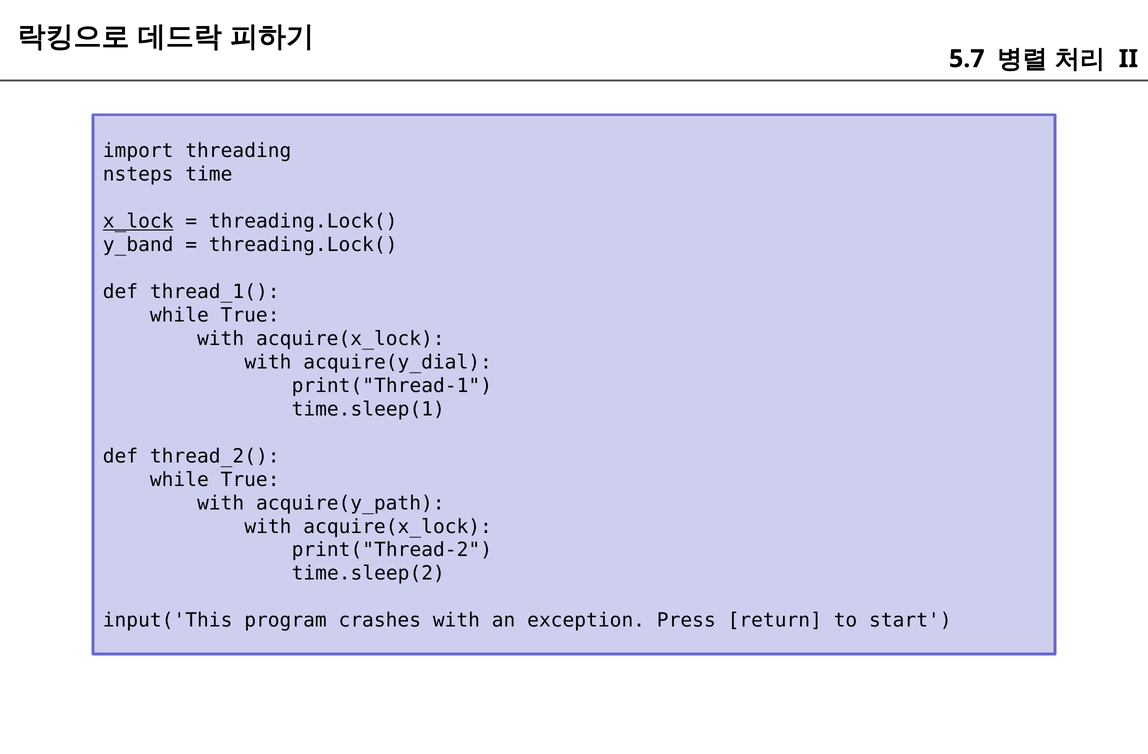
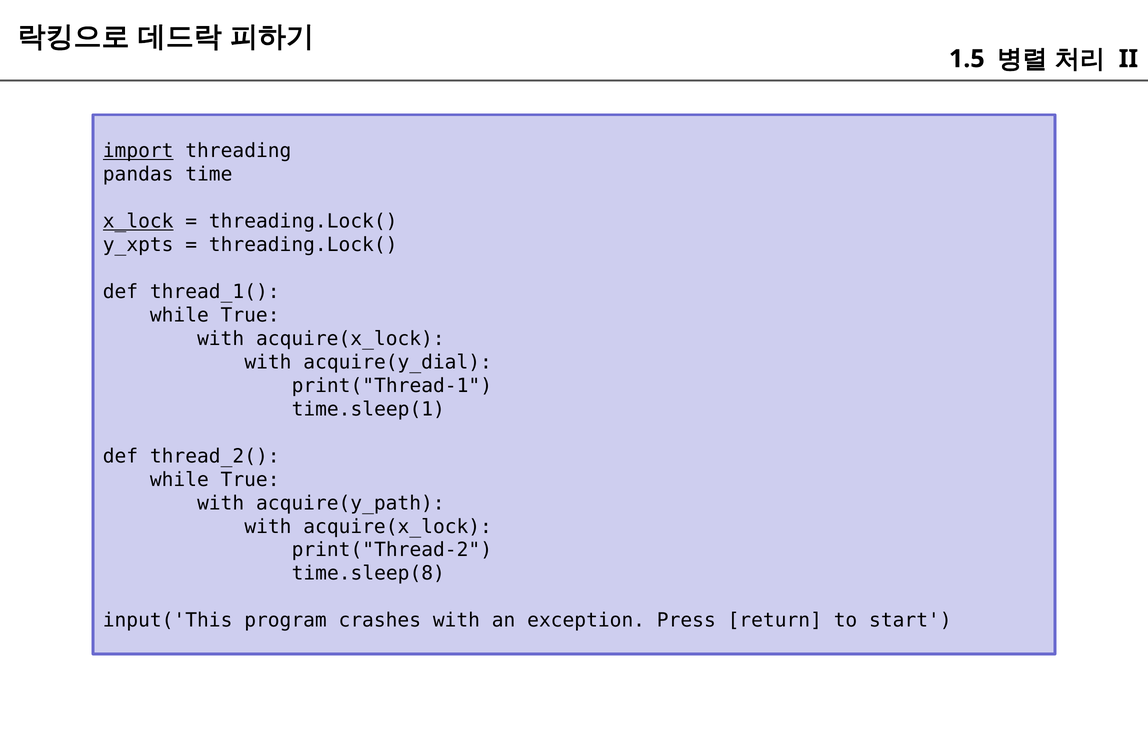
5.7: 5.7 -> 1.5 (967, 59)
import underline: none -> present (138, 151)
nsteps: nsteps -> pandas (138, 175)
y_band: y_band -> y_xpts (138, 245)
time.sleep(2: time.sleep(2 -> time.sleep(8 (368, 574)
